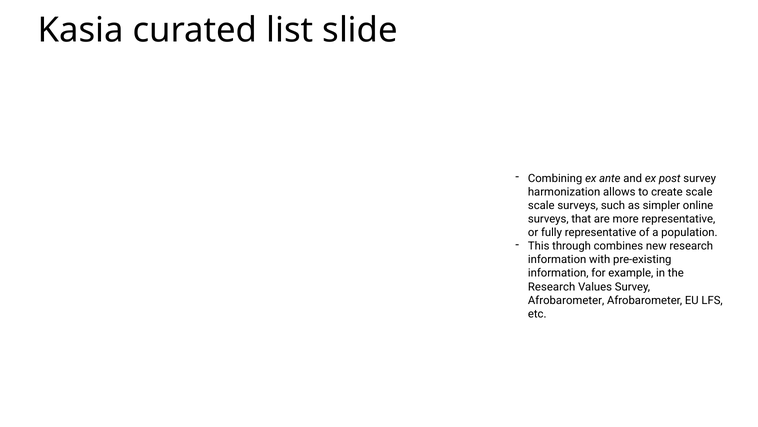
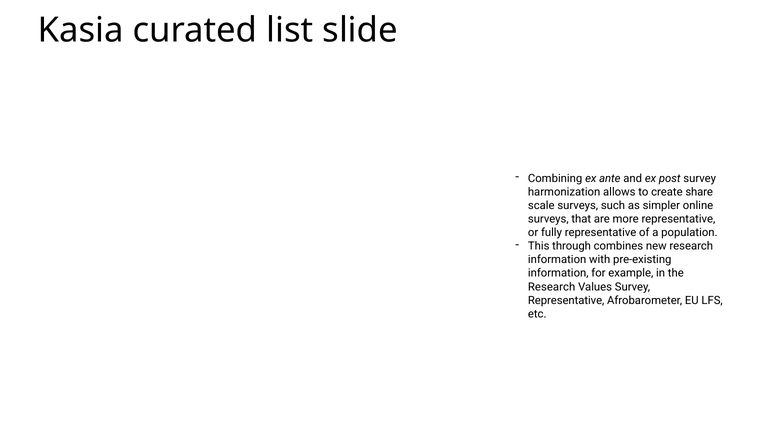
create scale: scale -> share (699, 192)
Afrobarometer: Afrobarometer -> Representative (566, 300)
